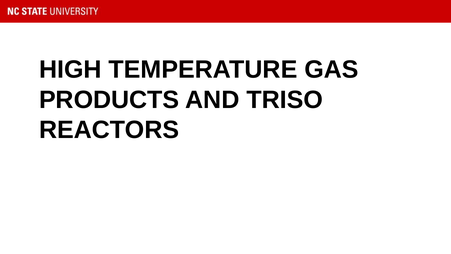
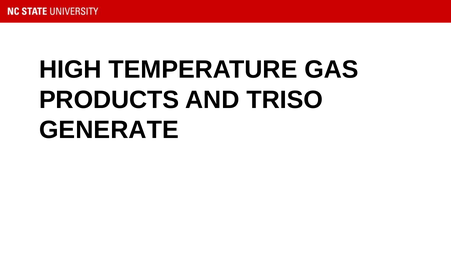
REACTORS: REACTORS -> GENERATE (109, 130)
